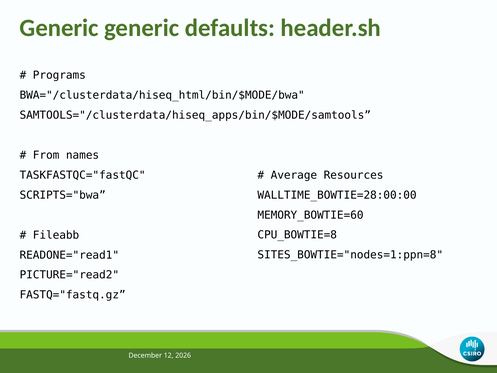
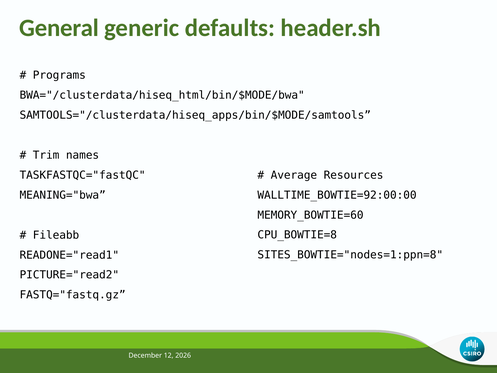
Generic: Generic -> General (59, 28)
From: From -> Trim (46, 155)
SCRIPTS="bwa: SCRIPTS="bwa -> MEANING="bwa (63, 195)
WALLTIME_BOWTIE=28:00:00: WALLTIME_BOWTIE=28:00:00 -> WALLTIME_BOWTIE=92:00:00 (337, 195)
